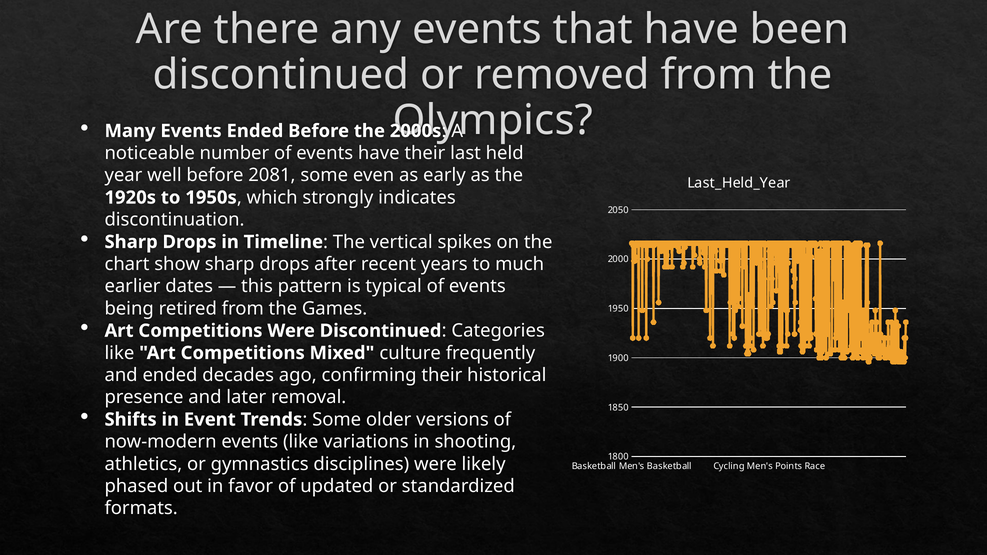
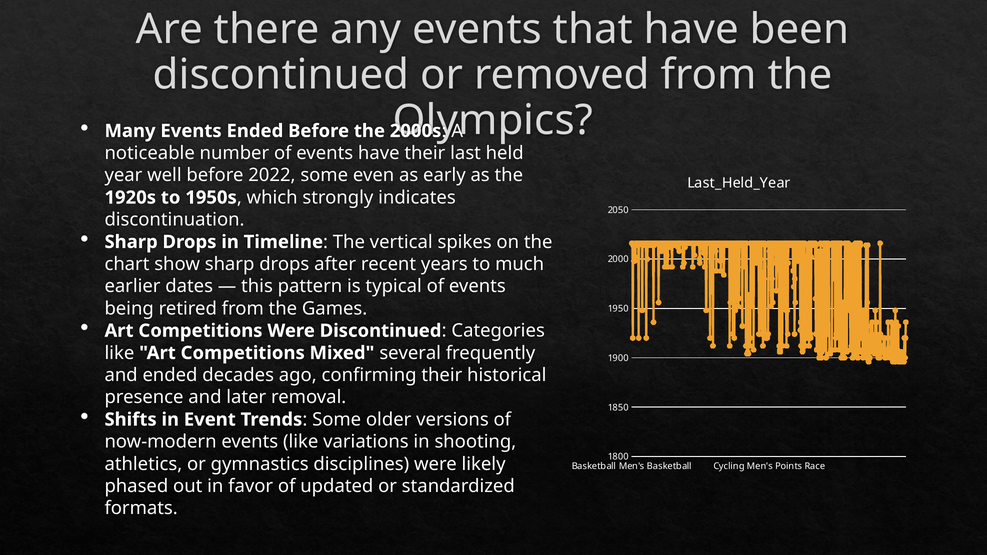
2081: 2081 -> 2022 (272, 175)
culture: culture -> several (410, 353)
